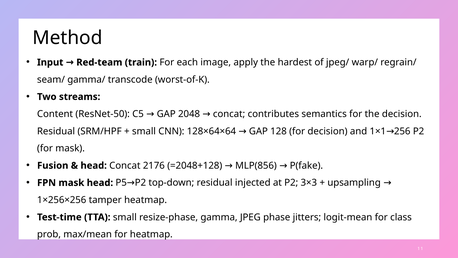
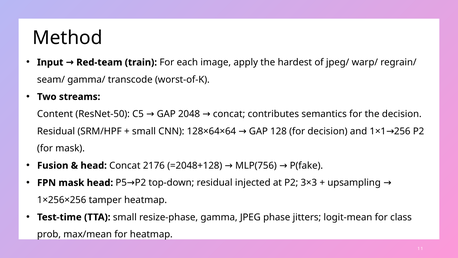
MLP(856: MLP(856 -> MLP(756 (256, 165)
